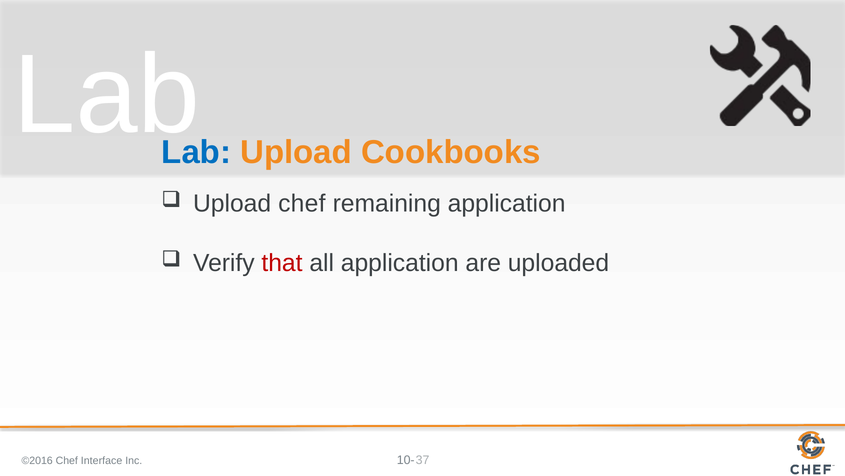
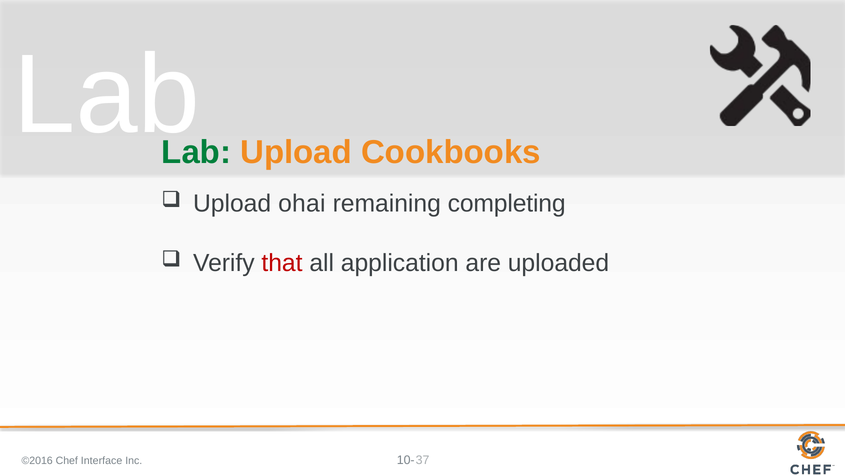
Lab colour: blue -> green (196, 152)
Upload chef: chef -> ohai (302, 204)
remaining application: application -> completing (507, 204)
